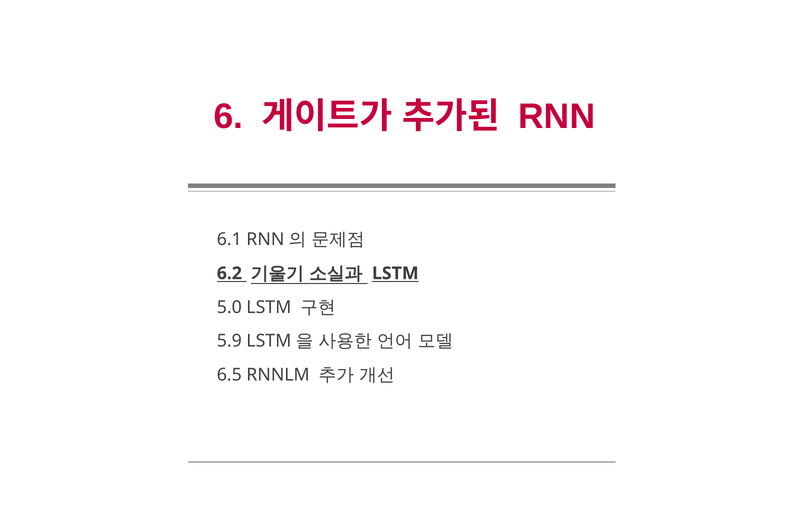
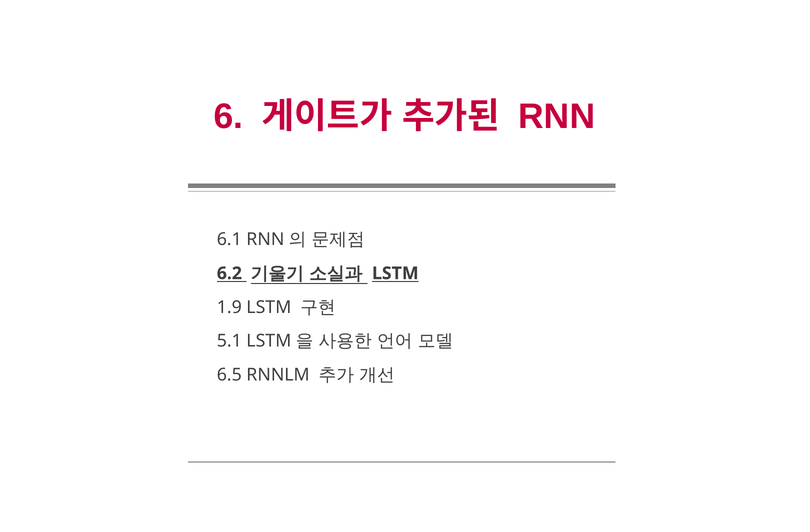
5.0: 5.0 -> 1.9 (229, 307)
5.9: 5.9 -> 5.1 (229, 341)
